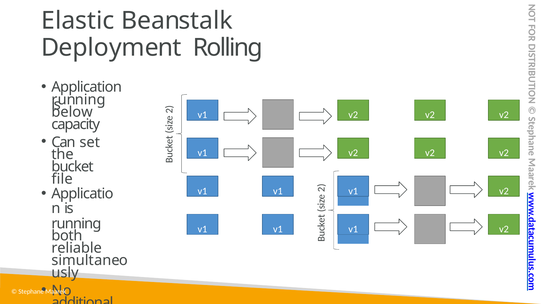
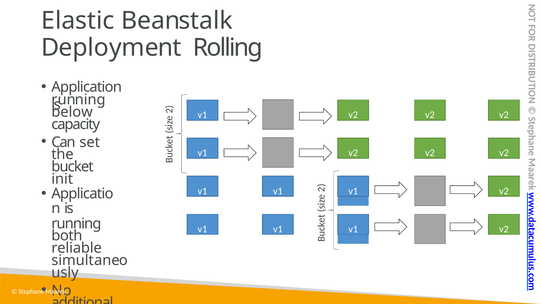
file: file -> init (62, 179)
